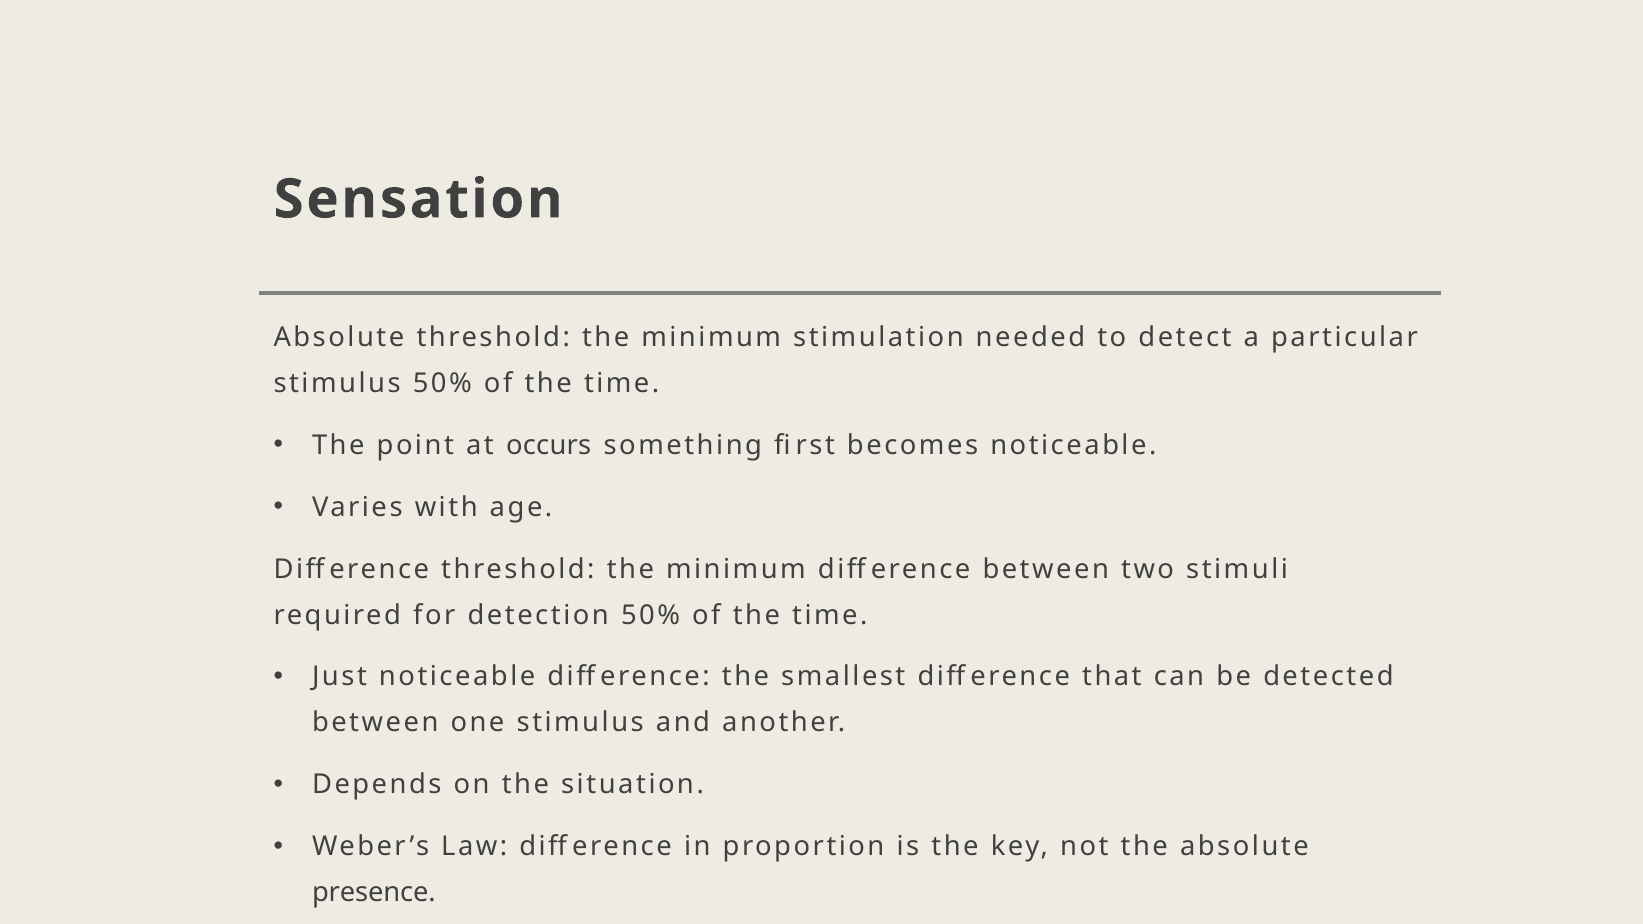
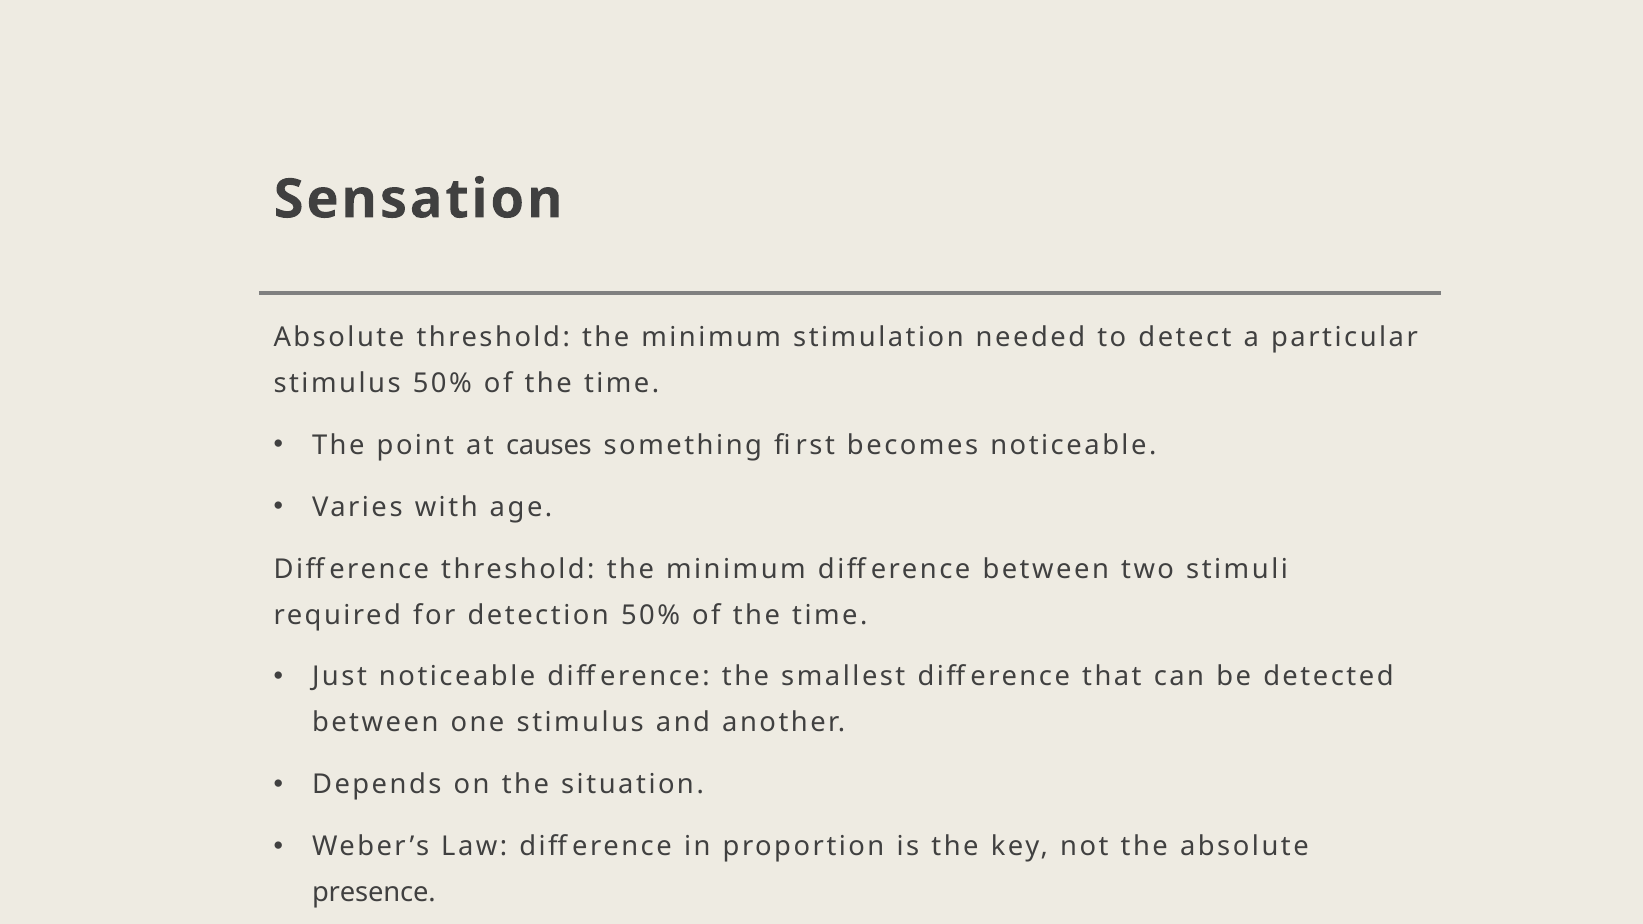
occurs: occurs -> causes (549, 446)
